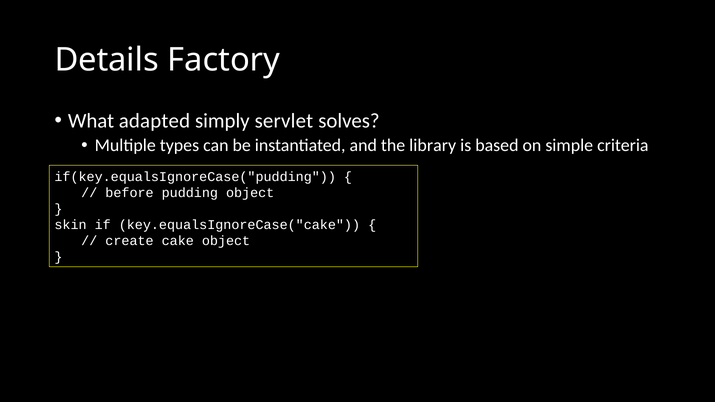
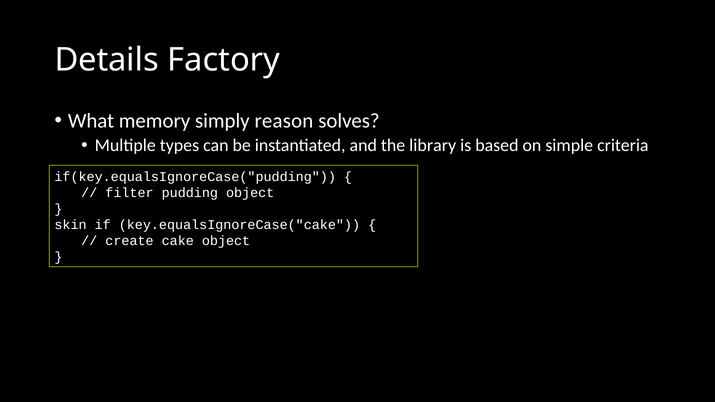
adapted: adapted -> memory (155, 121)
servlet: servlet -> reason (284, 121)
before: before -> filter (130, 193)
